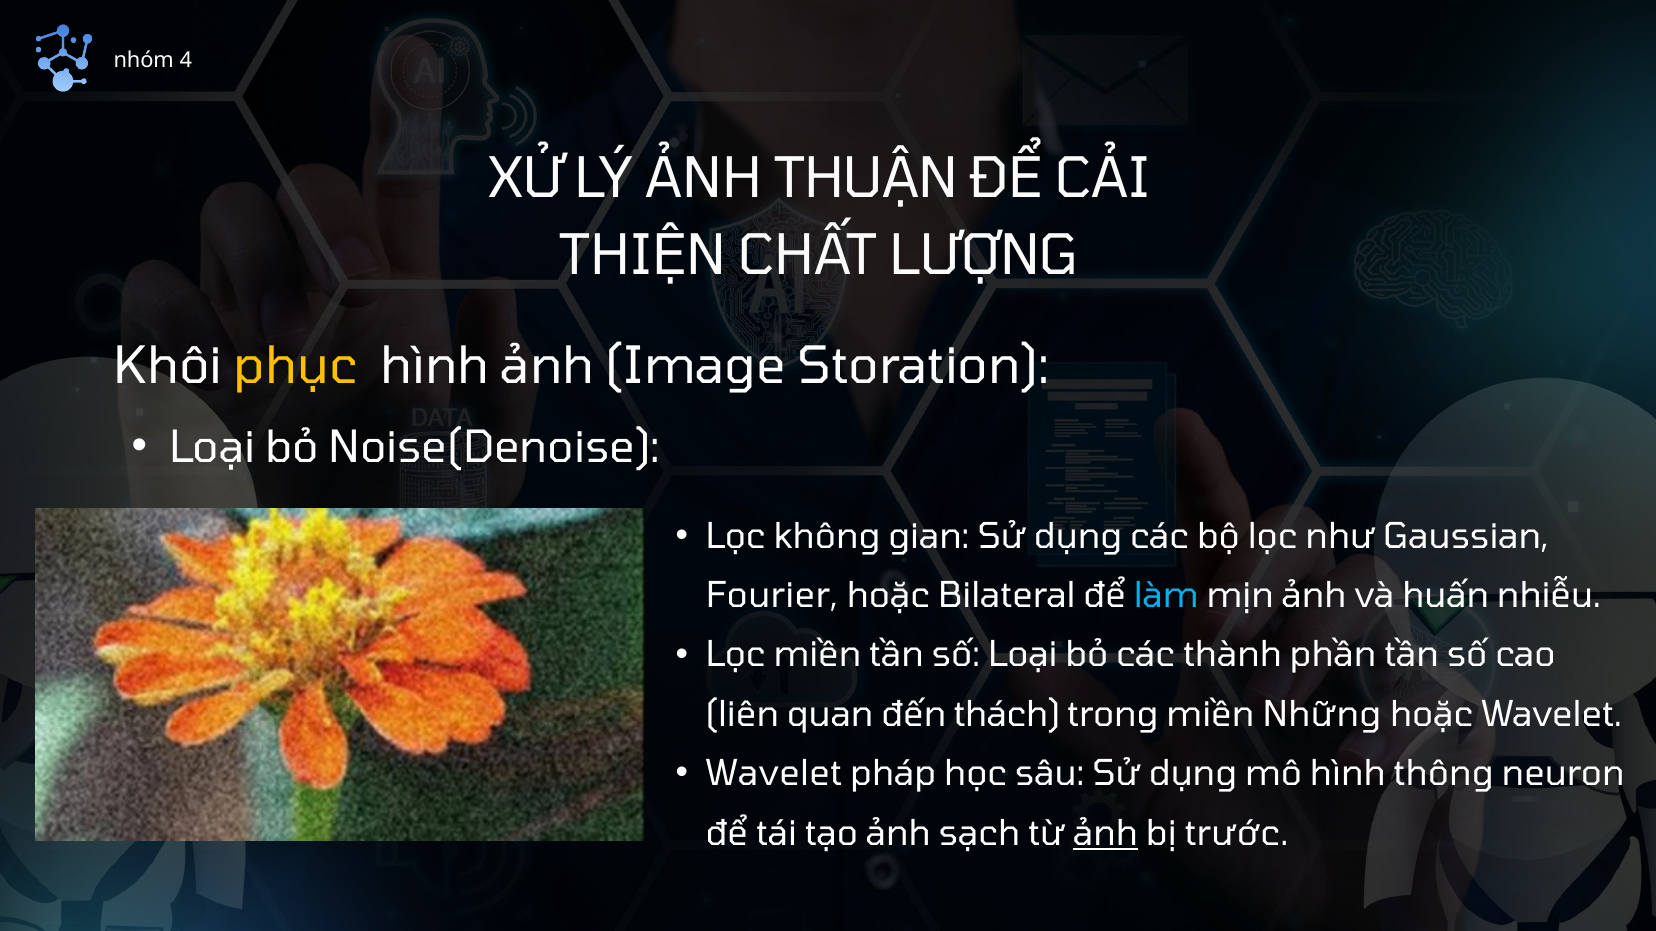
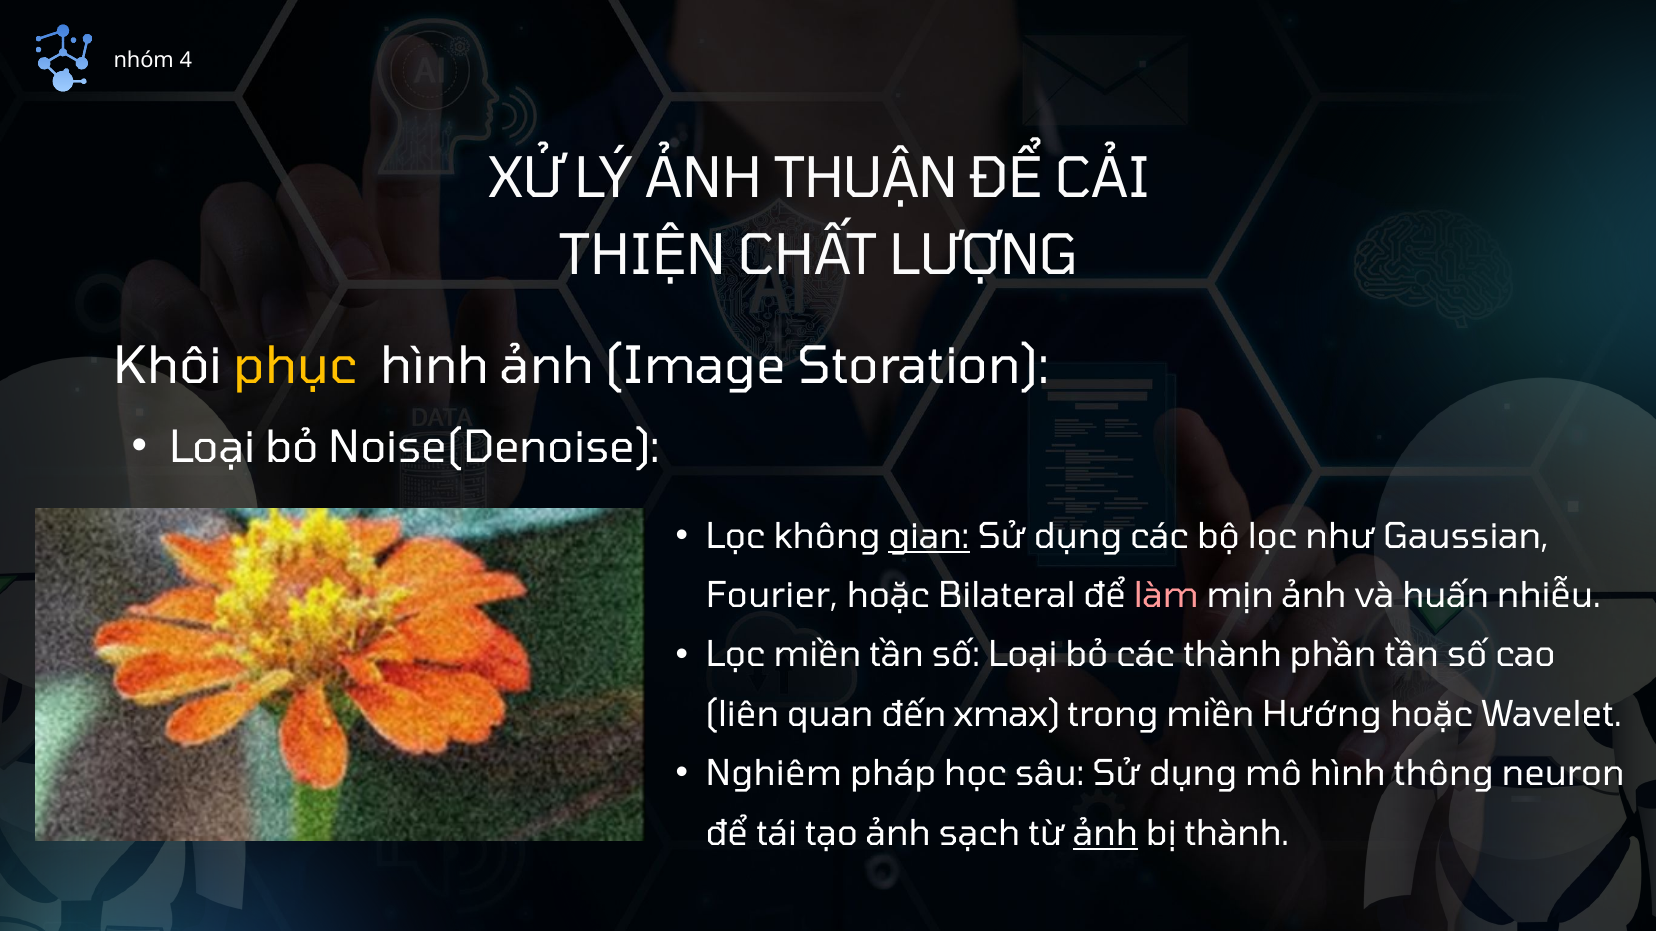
gian underline: none -> present (929, 537)
làm colour: light blue -> pink (1166, 596)
thách: thách -> xmax (1007, 715)
Những: Những -> Hướng (1322, 715)
Wavelet: Wavelet -> Nghiêm (774, 775)
bị trước: trước -> thành (1237, 834)
